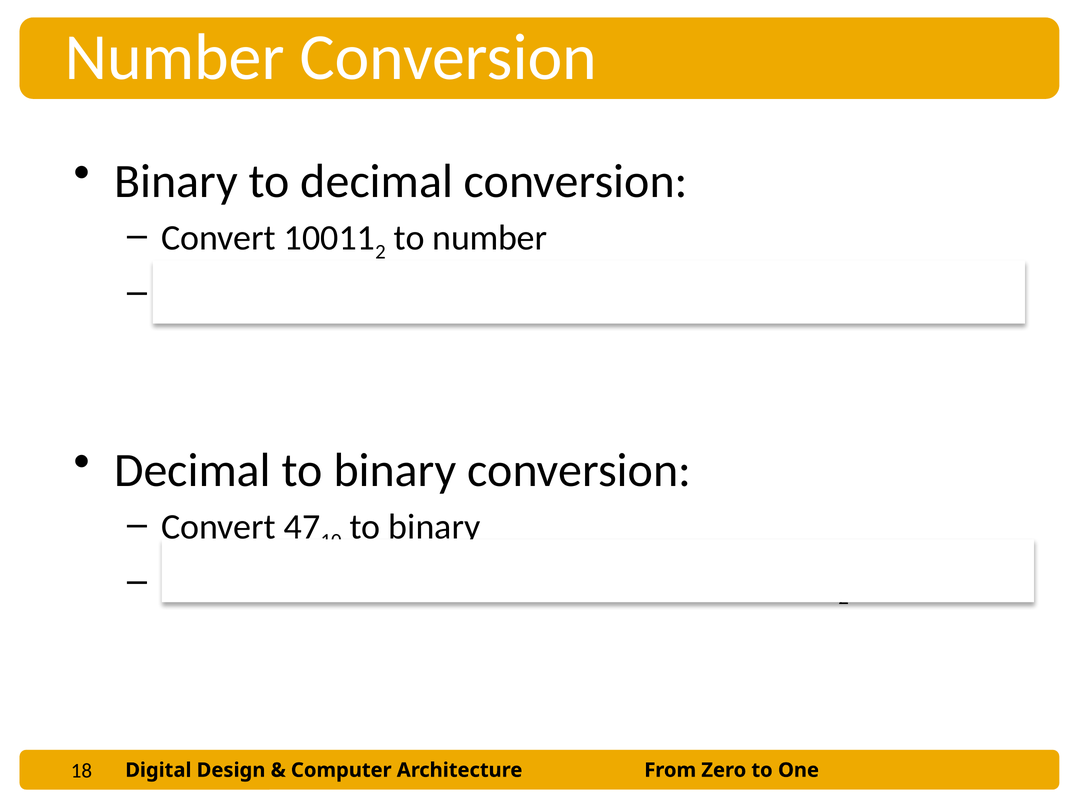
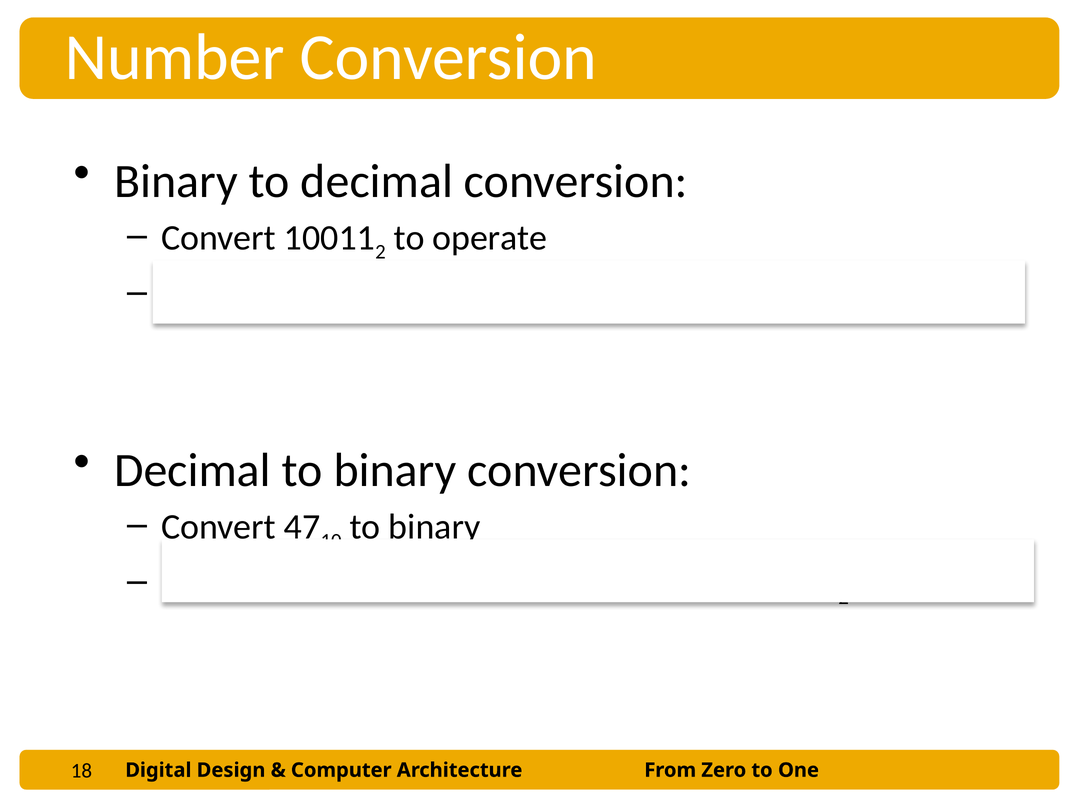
to number: number -> operate (490, 238)
